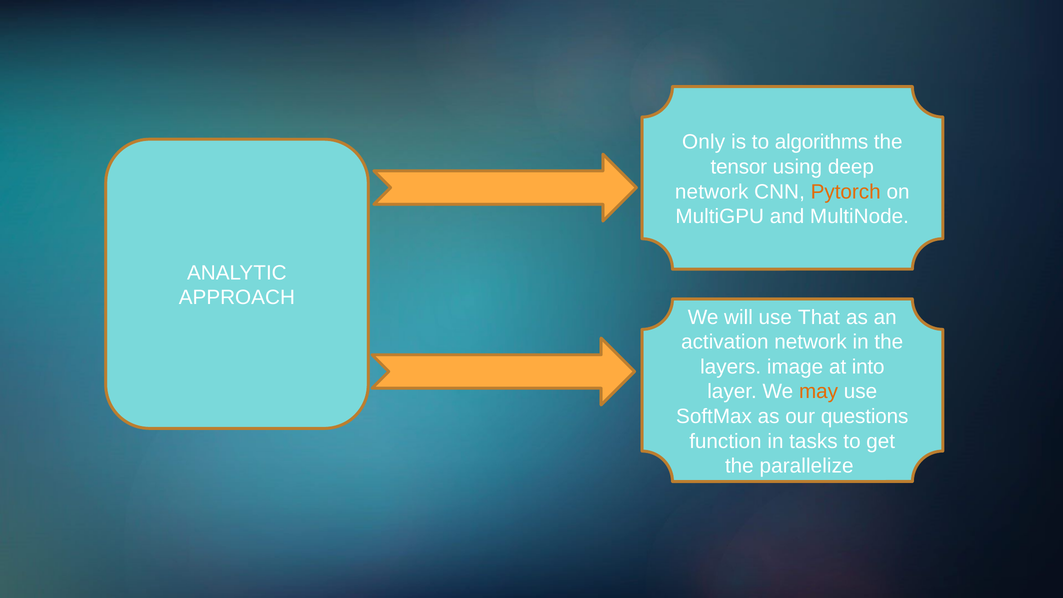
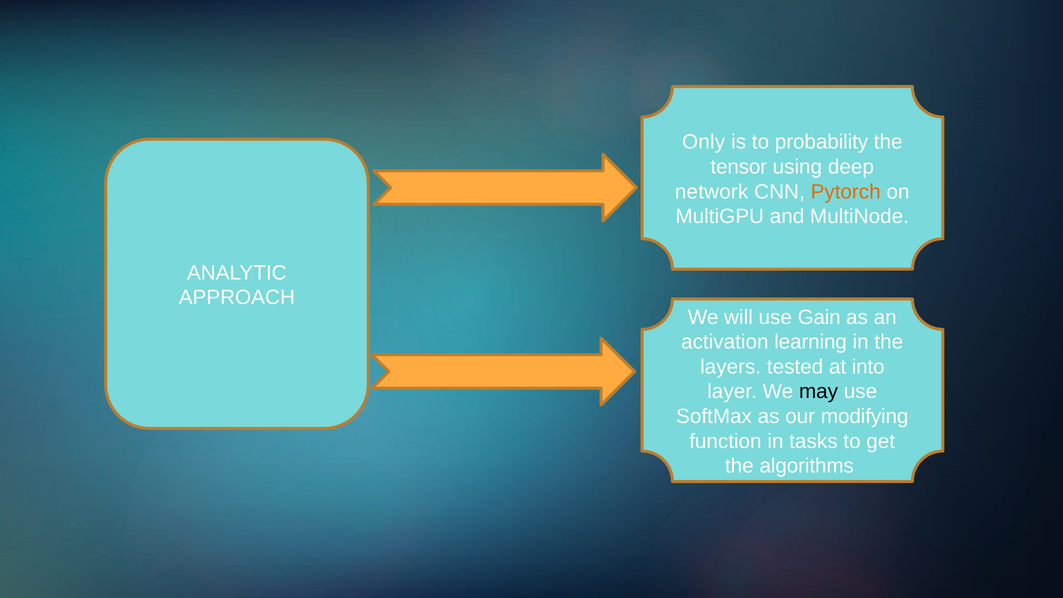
algorithms: algorithms -> probability (822, 142)
That: That -> Gain (819, 317)
activation network: network -> learning (811, 342)
image: image -> tested (795, 367)
may colour: orange -> black (819, 392)
questions: questions -> modifying (865, 416)
parallelize: parallelize -> algorithms (807, 466)
